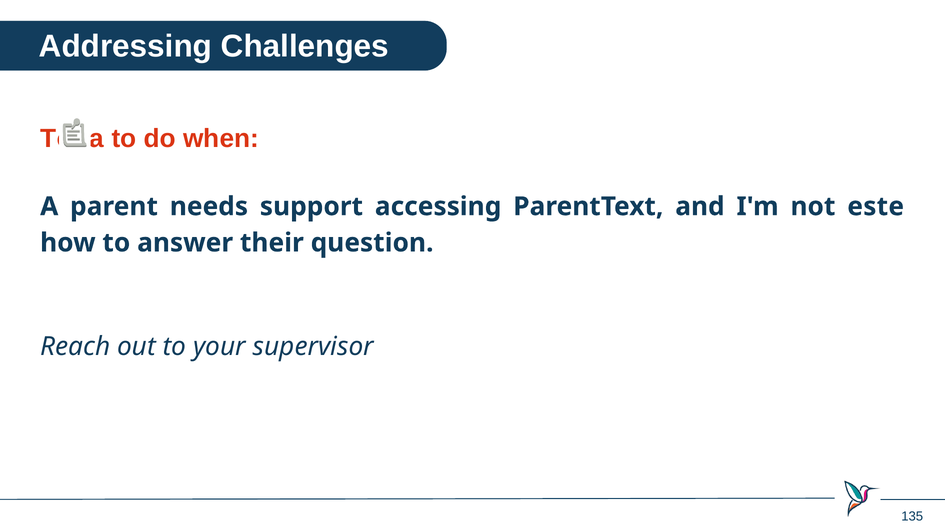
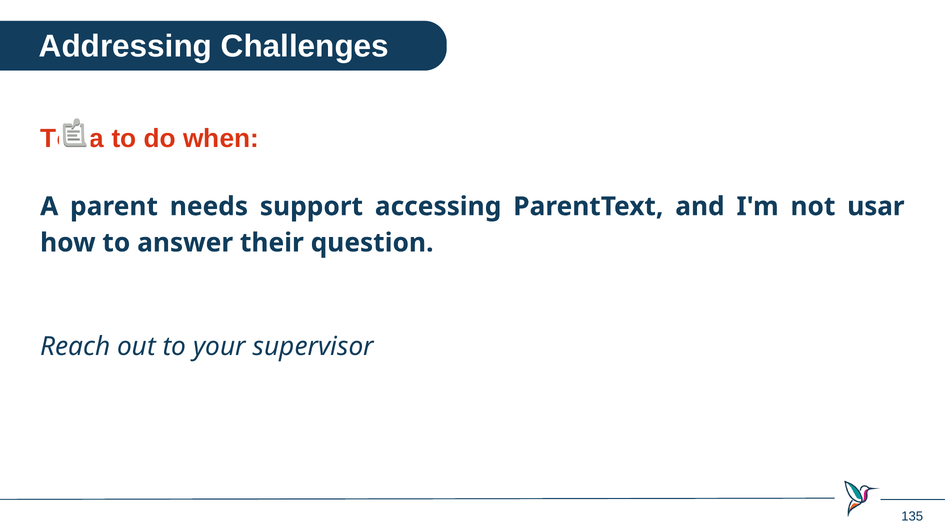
este: este -> usar (876, 206)
